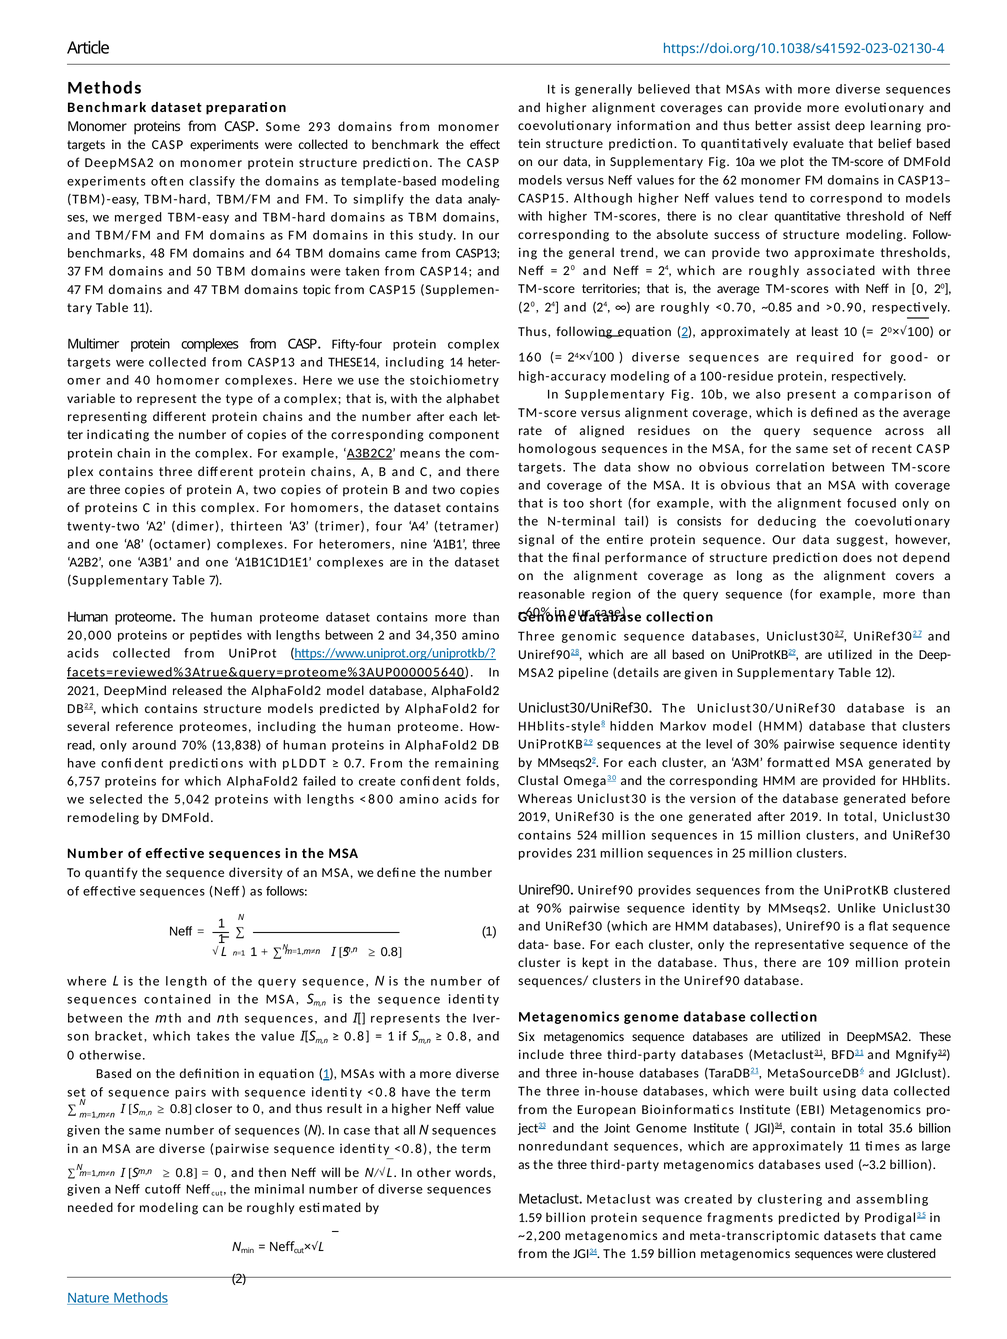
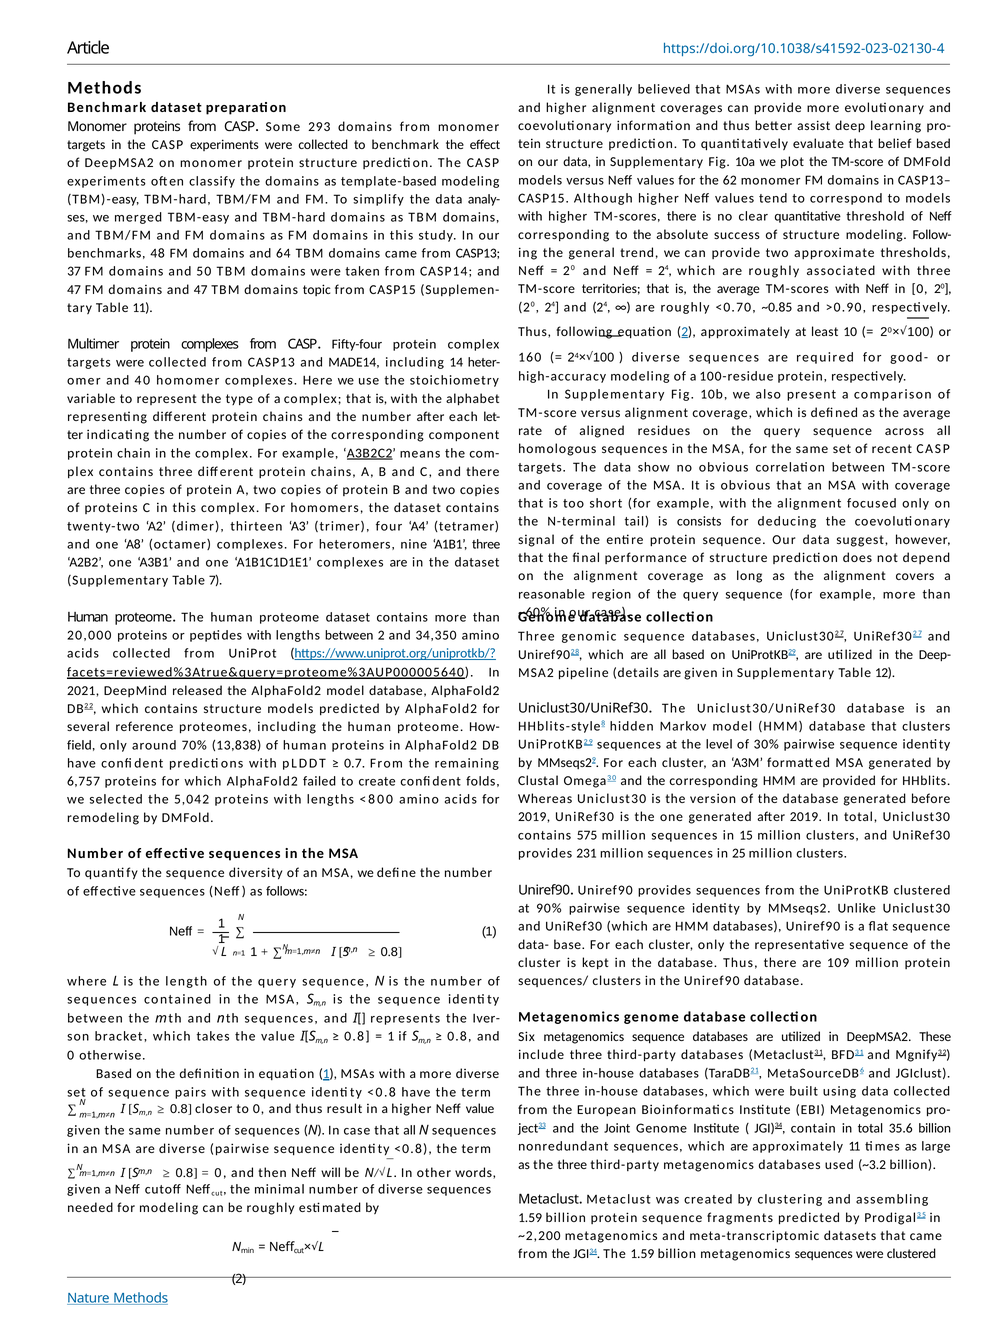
THESE14: THESE14 -> MADE14 (354, 362)
read: read -> field (81, 745)
524: 524 -> 575 (587, 835)
